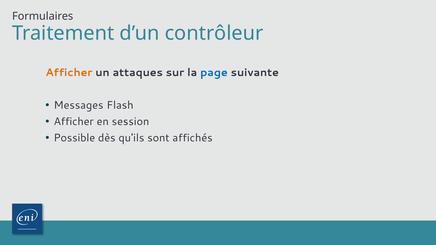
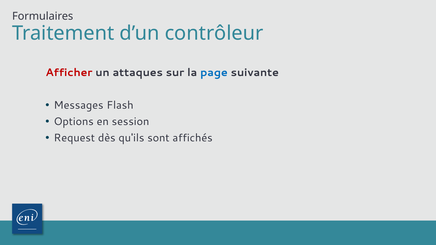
Afficher colour: orange -> red (69, 73)
Afficher: Afficher -> Options (74, 122)
Possible: Possible -> Request (74, 138)
